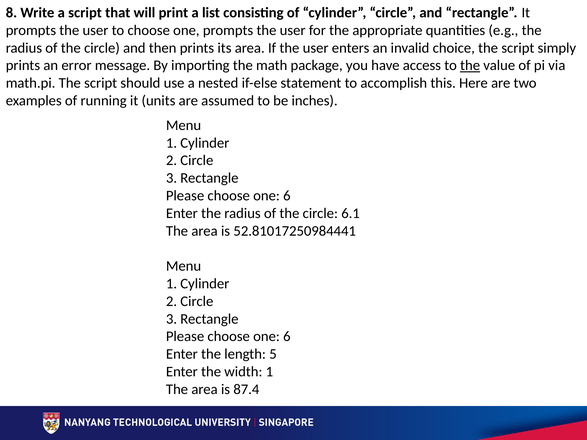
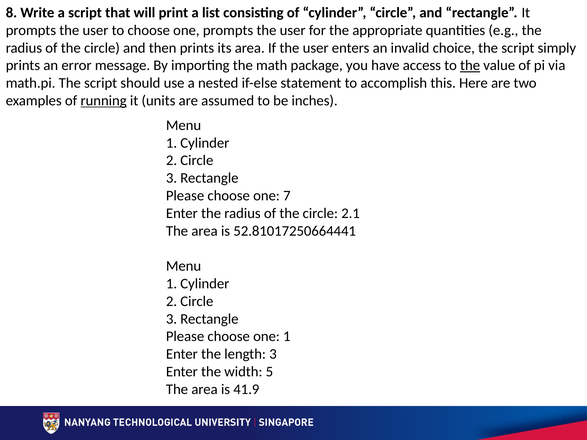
running underline: none -> present (104, 101)
6: 6 -> 7 (287, 196)
6.1: 6.1 -> 2.1 (351, 213)
52.81017250984441: 52.81017250984441 -> 52.81017250664441 (295, 231)
6: 6 -> 1 (287, 337)
length 5: 5 -> 3 (273, 354)
width 1: 1 -> 5 (269, 372)
87.4: 87.4 -> 41.9 (246, 389)
